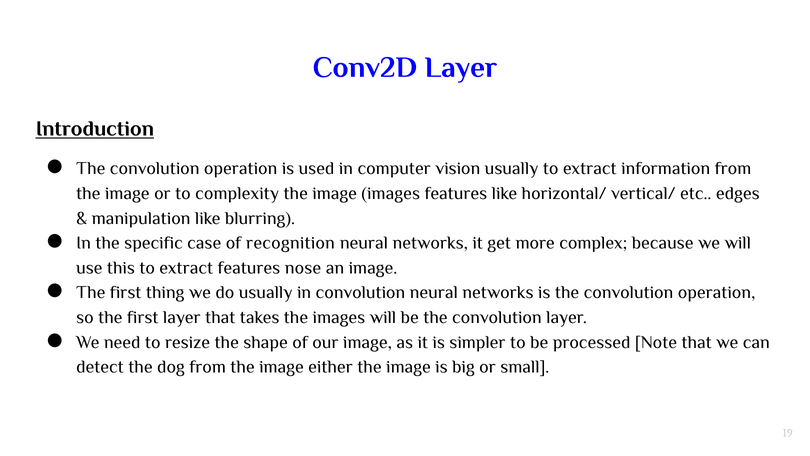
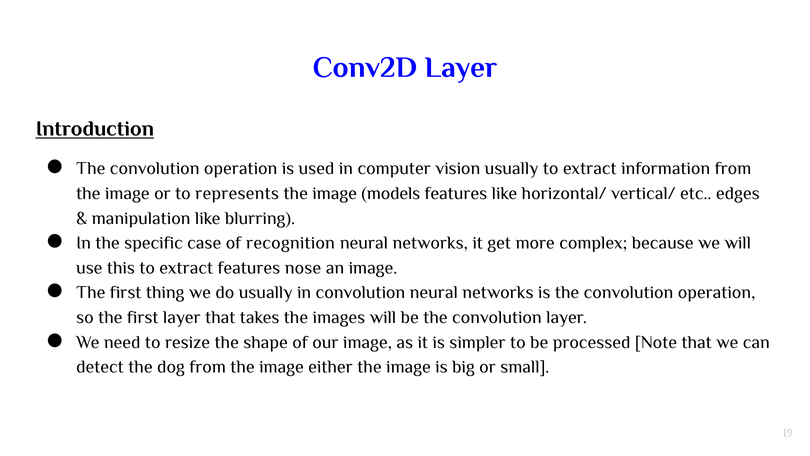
complexity: complexity -> represents (237, 193)
image images: images -> models (391, 193)
